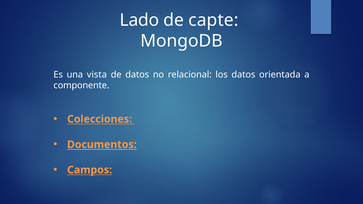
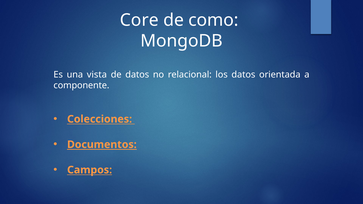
Lado: Lado -> Core (139, 20)
capte: capte -> como (214, 20)
